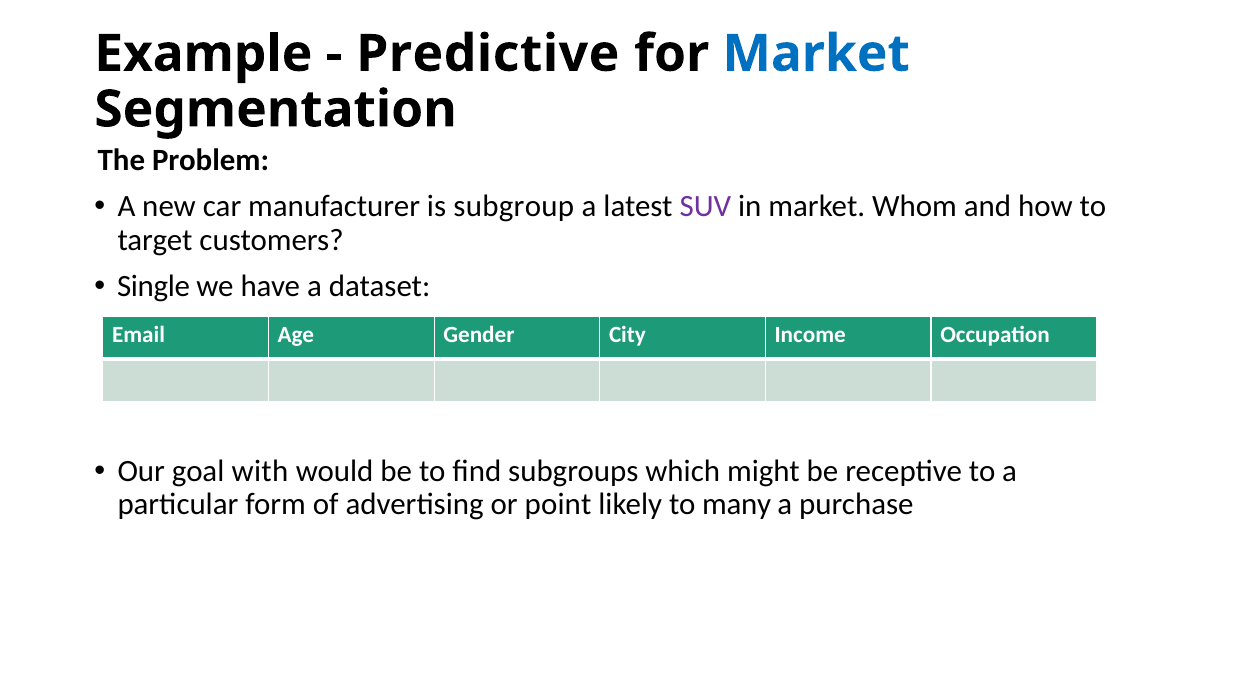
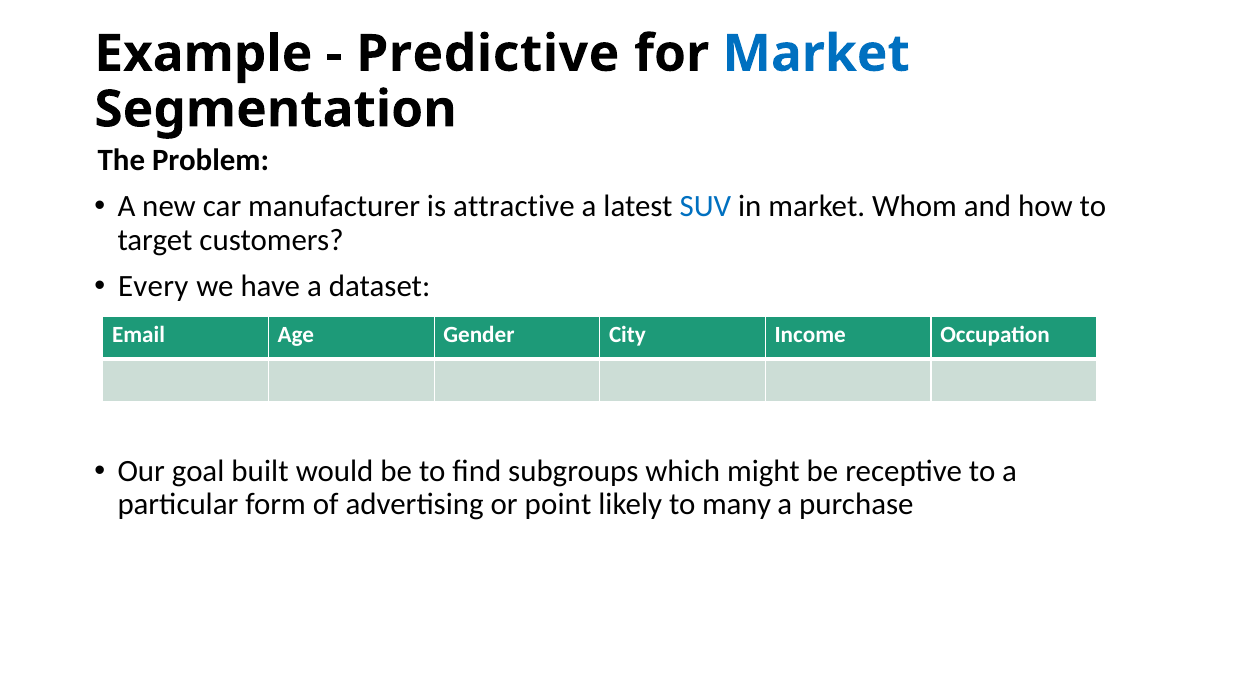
subgroup: subgroup -> attractive (514, 206)
SUV colour: purple -> blue (705, 206)
Single: Single -> Every (153, 286)
with: with -> built (260, 471)
